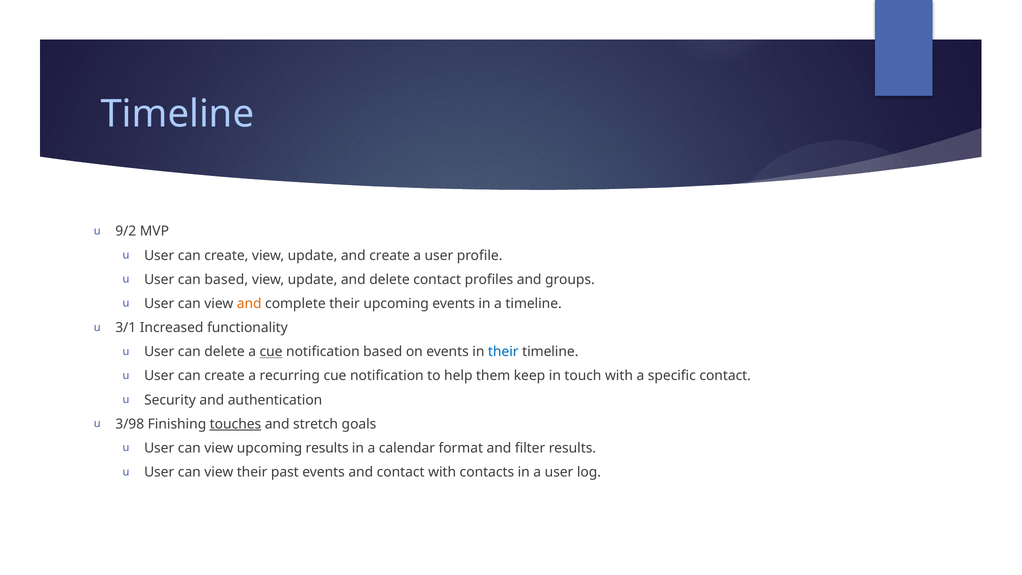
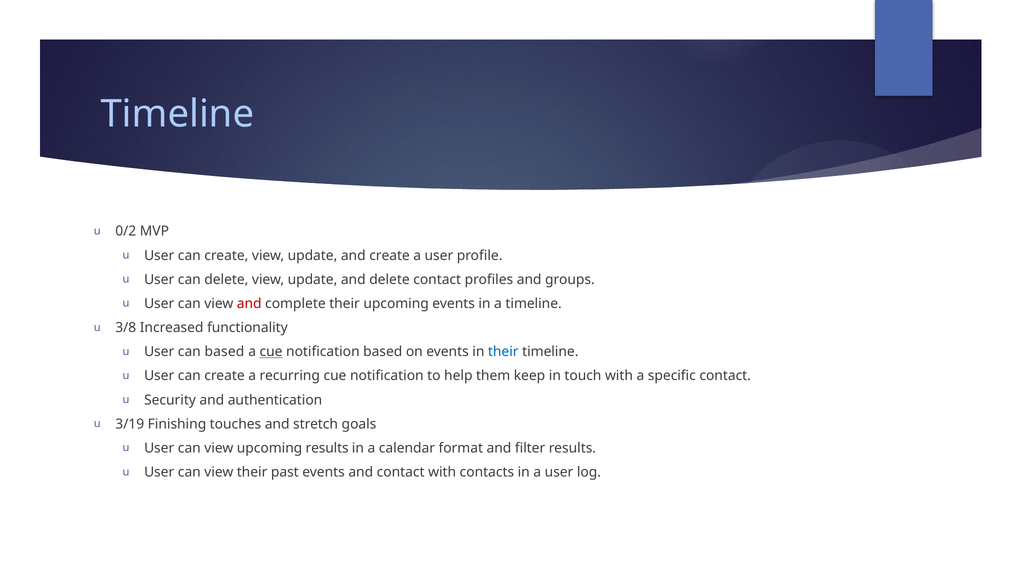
9/2: 9/2 -> 0/2 (126, 231)
can based: based -> delete (226, 280)
and colour: orange -> red (249, 304)
3/1: 3/1 -> 3/8 (126, 328)
can delete: delete -> based (224, 352)
3/98: 3/98 -> 3/19 (130, 424)
touches underline: present -> none (235, 424)
